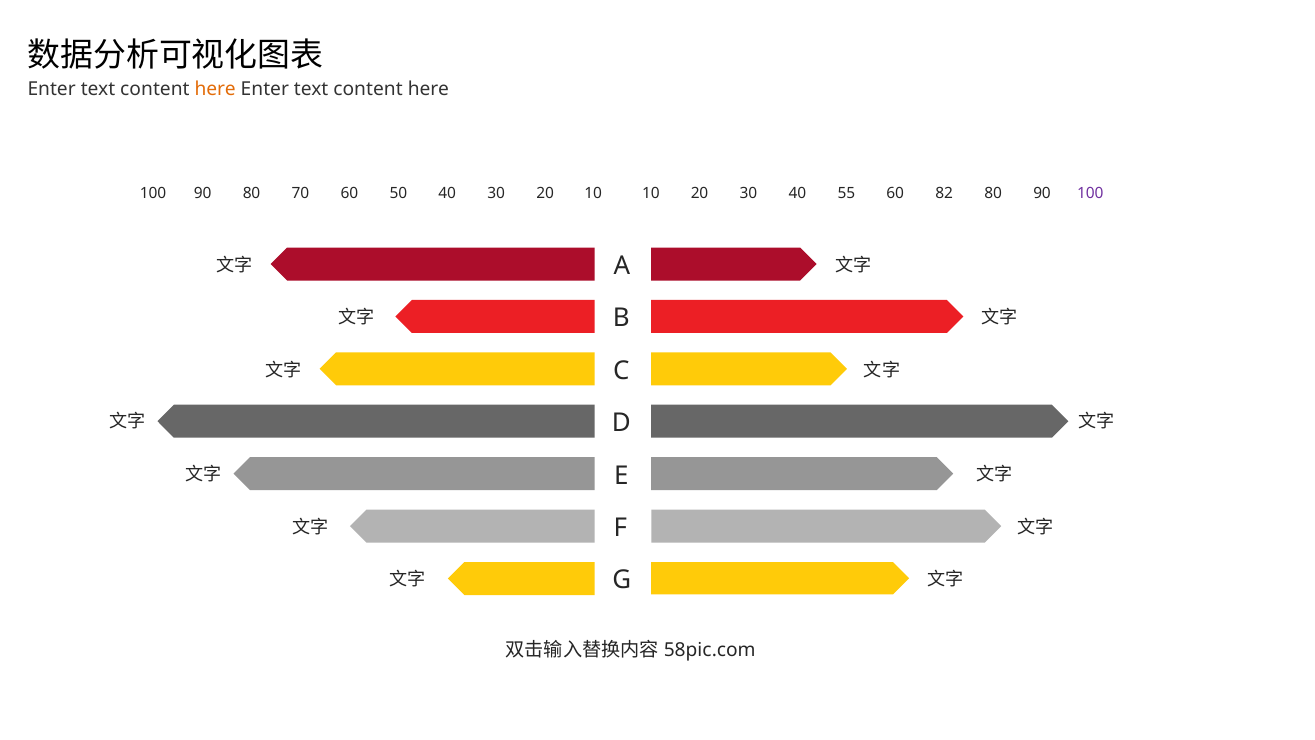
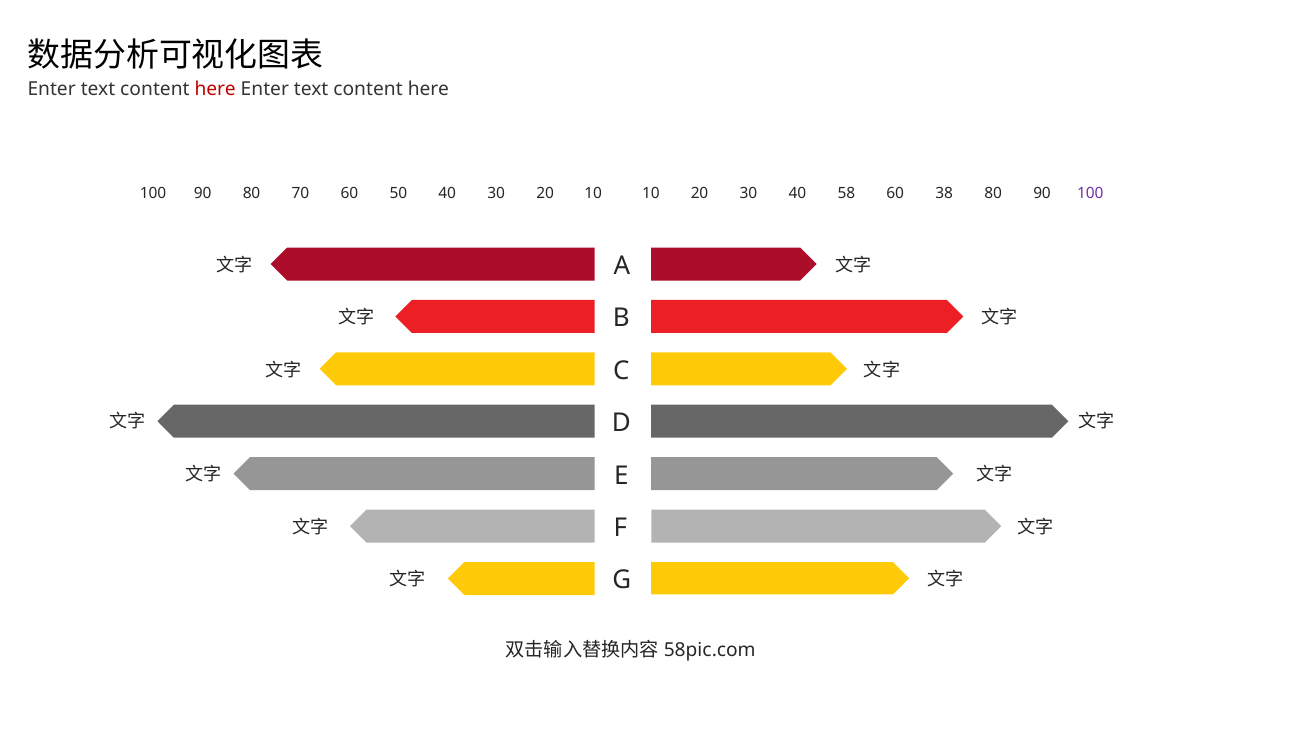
here colour: orange -> red (215, 89)
55: 55 -> 58 (846, 194)
82: 82 -> 38 (944, 194)
